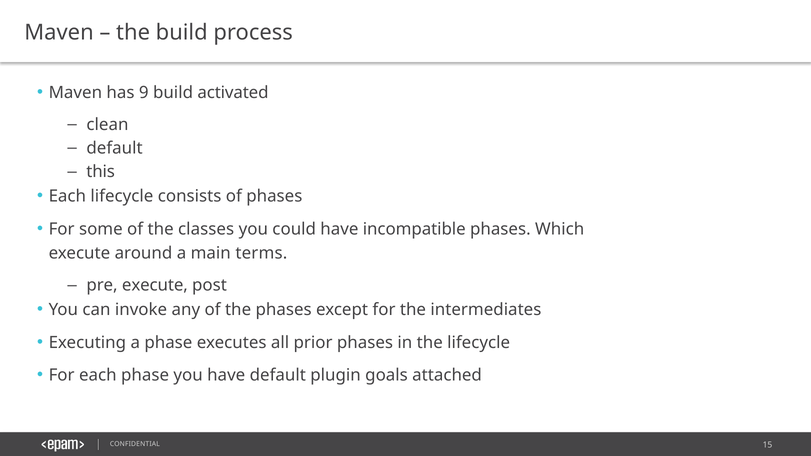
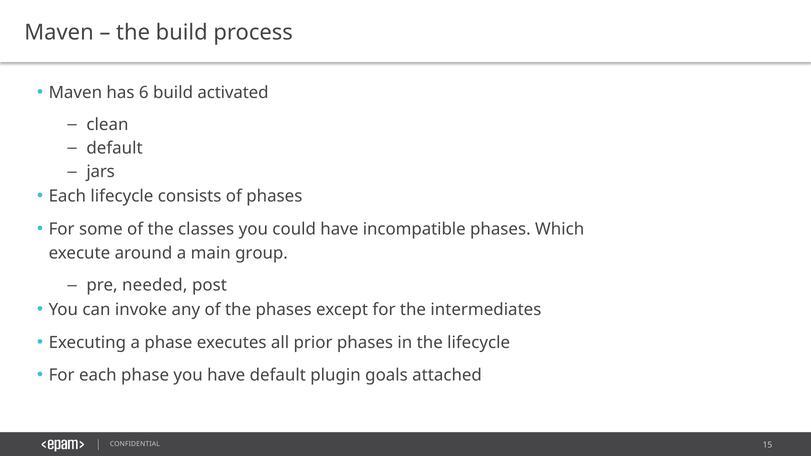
9: 9 -> 6 (144, 93)
this: this -> jars (101, 172)
terms: terms -> group (261, 253)
pre execute: execute -> needed (155, 286)
